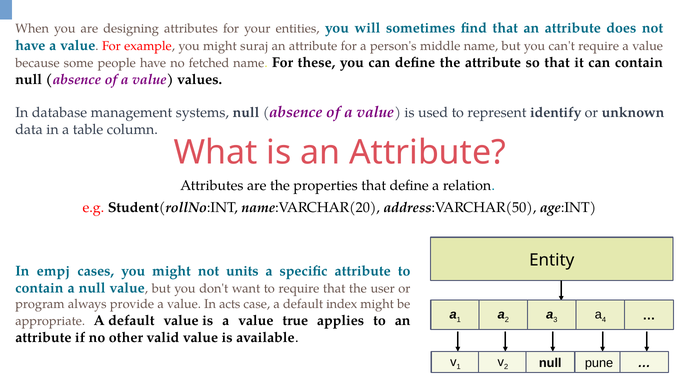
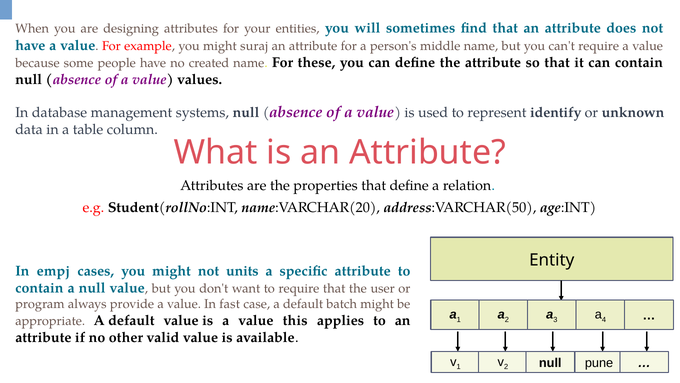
fetched: fetched -> created (209, 63)
acts: acts -> fast (230, 304)
index: index -> batch (342, 304)
true: true -> this (295, 320)
